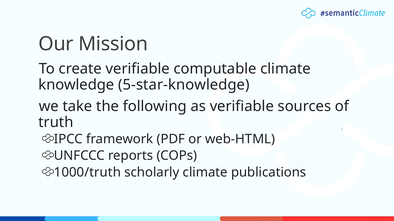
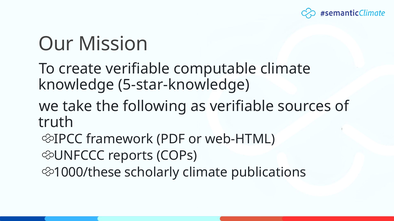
1000/truth: 1000/truth -> 1000/these (88, 173)
